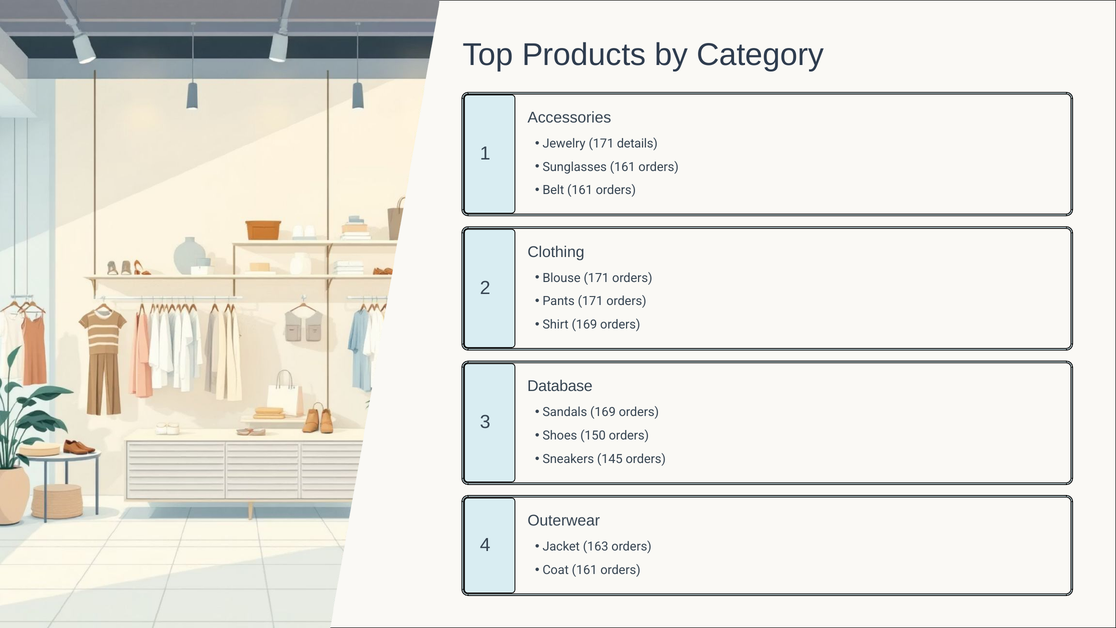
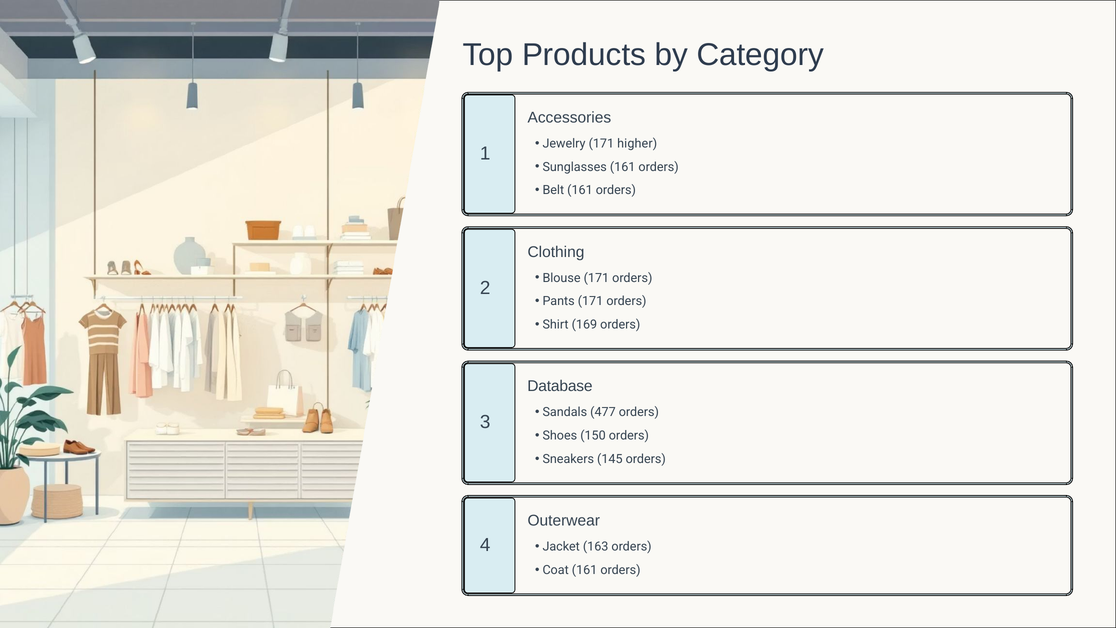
details: details -> higher (637, 144)
Sandals 169: 169 -> 477 (603, 412)
